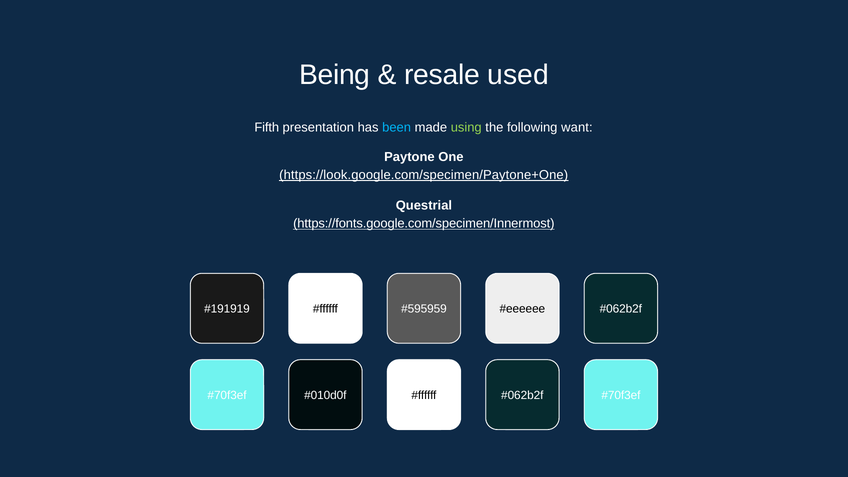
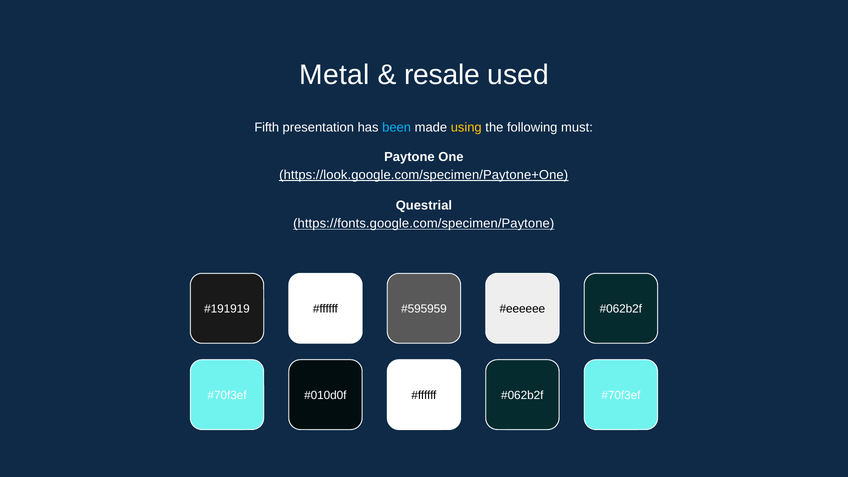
Being: Being -> Metal (334, 75)
using colour: light green -> yellow (466, 127)
want: want -> must (577, 127)
https://fonts.google.com/specimen/Innermost: https://fonts.google.com/specimen/Innermost -> https://fonts.google.com/specimen/Paytone (424, 224)
